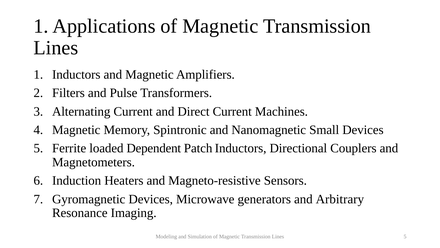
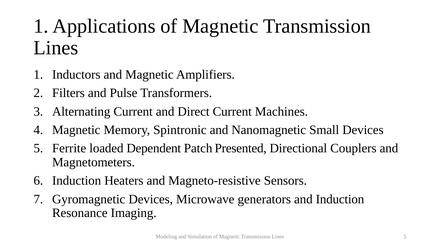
Patch Inductors: Inductors -> Presented (241, 148)
and Arbitrary: Arbitrary -> Induction (340, 199)
